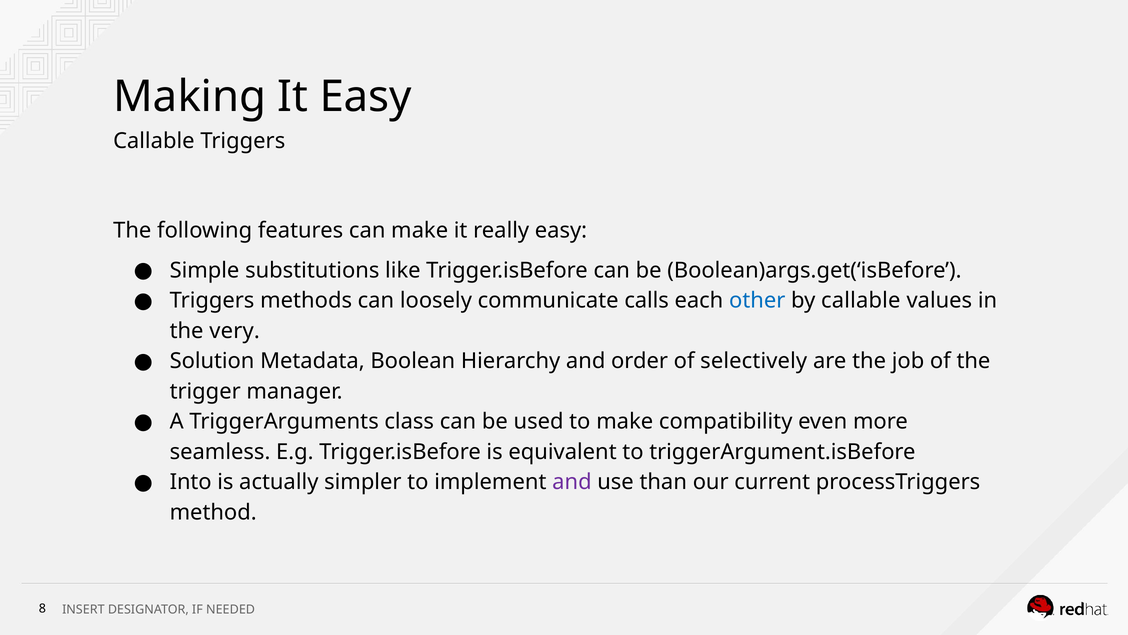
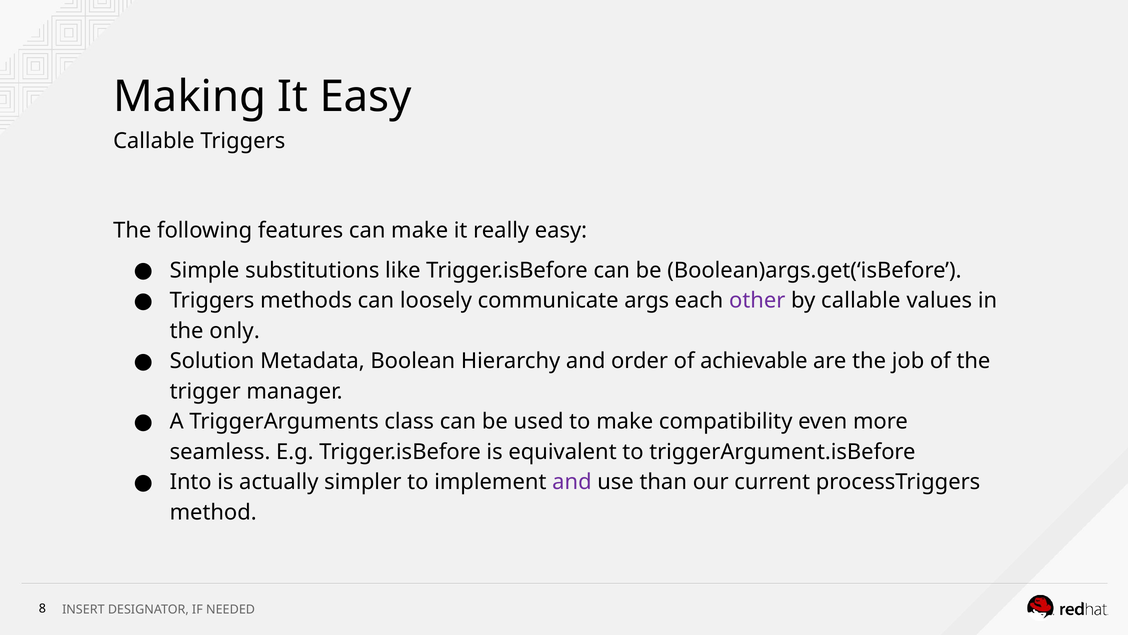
calls: calls -> args (647, 300)
other colour: blue -> purple (757, 300)
very: very -> only (235, 331)
selectively: selectively -> achievable (754, 361)
